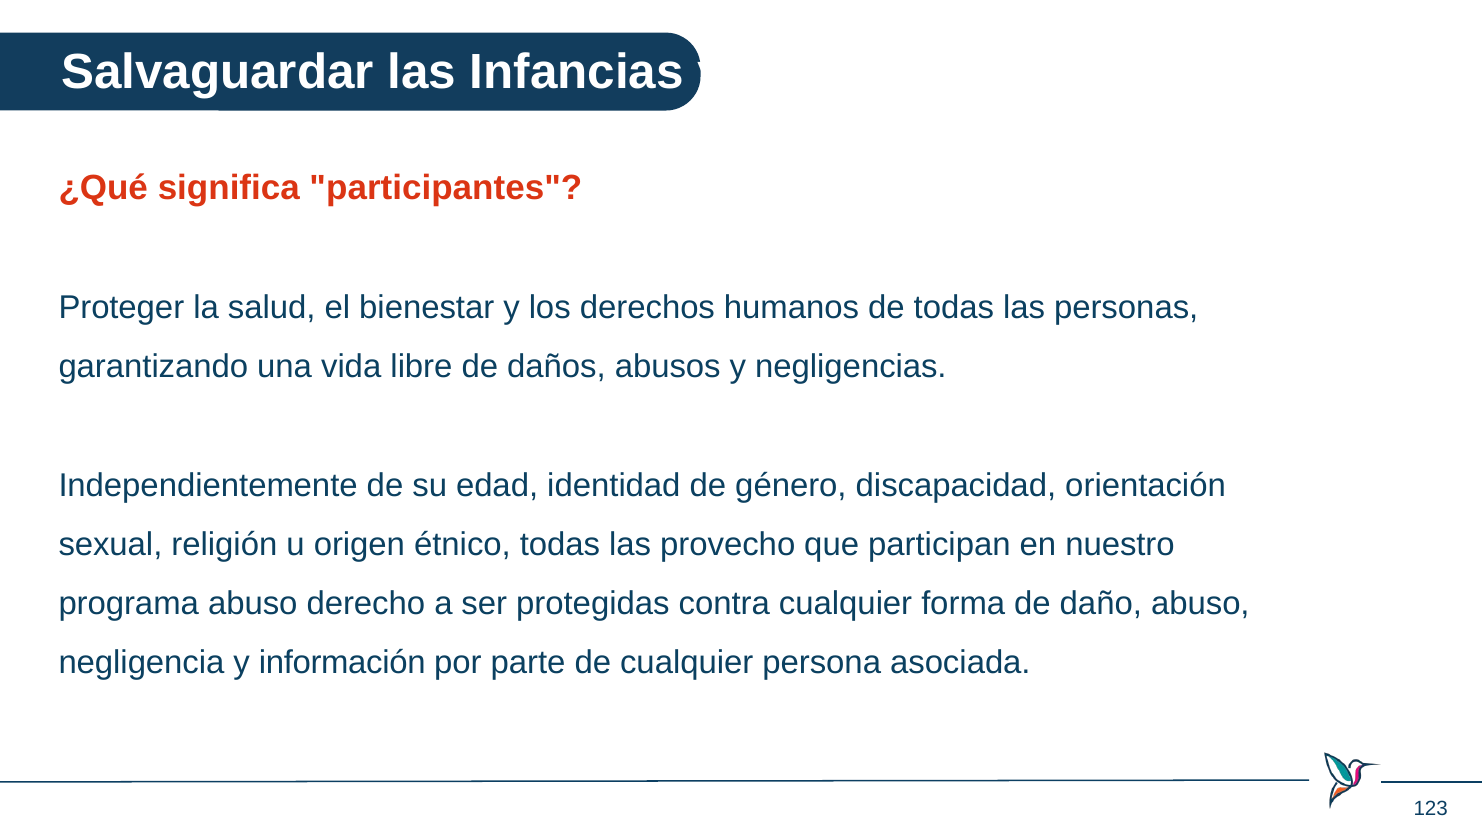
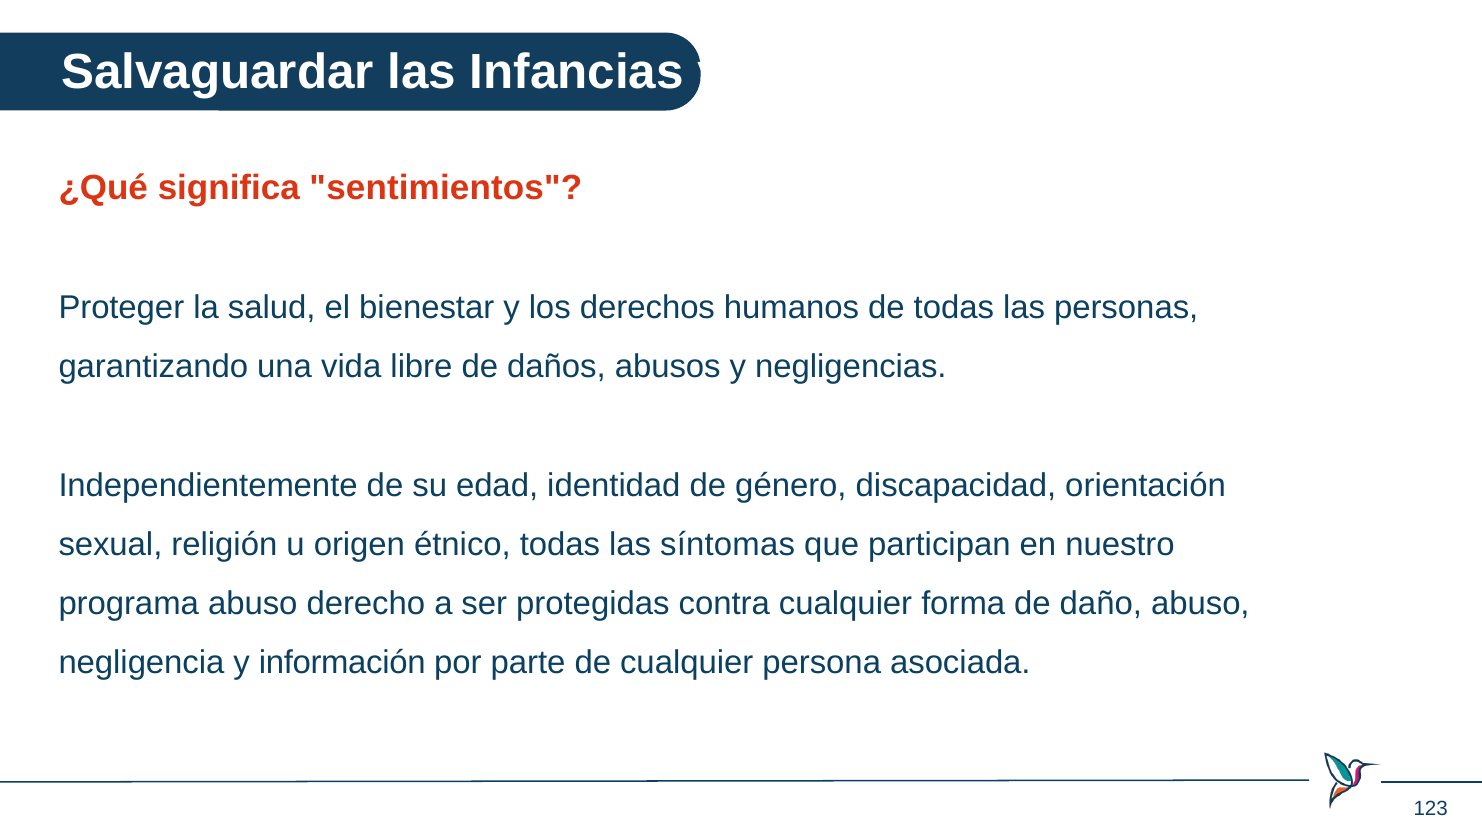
participantes: participantes -> sentimientos (446, 188)
provecho: provecho -> síntomas (728, 545)
